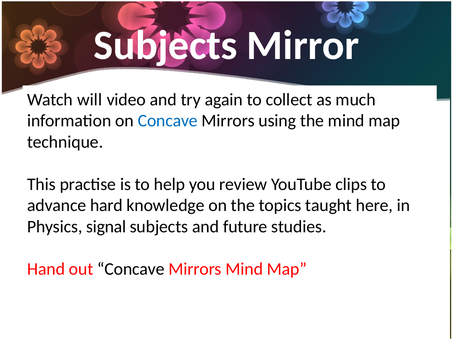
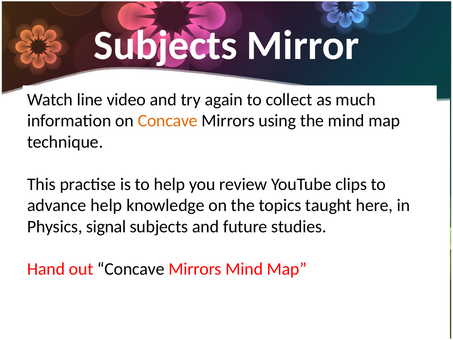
will: will -> line (90, 99)
Concave colour: blue -> orange (168, 121)
advance hard: hard -> help (106, 205)
